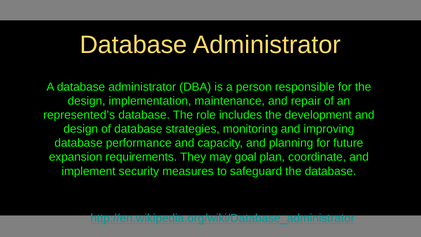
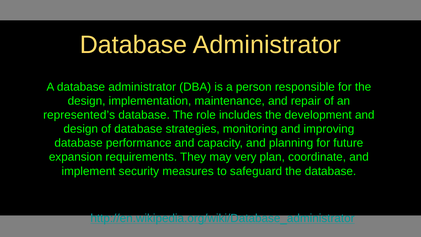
goal: goal -> very (246, 157)
